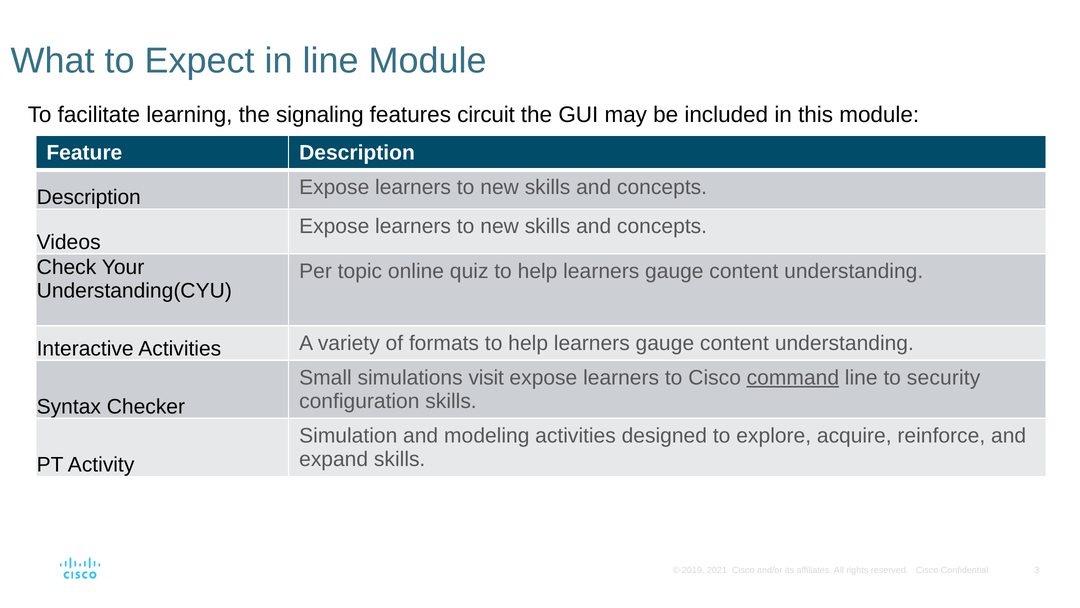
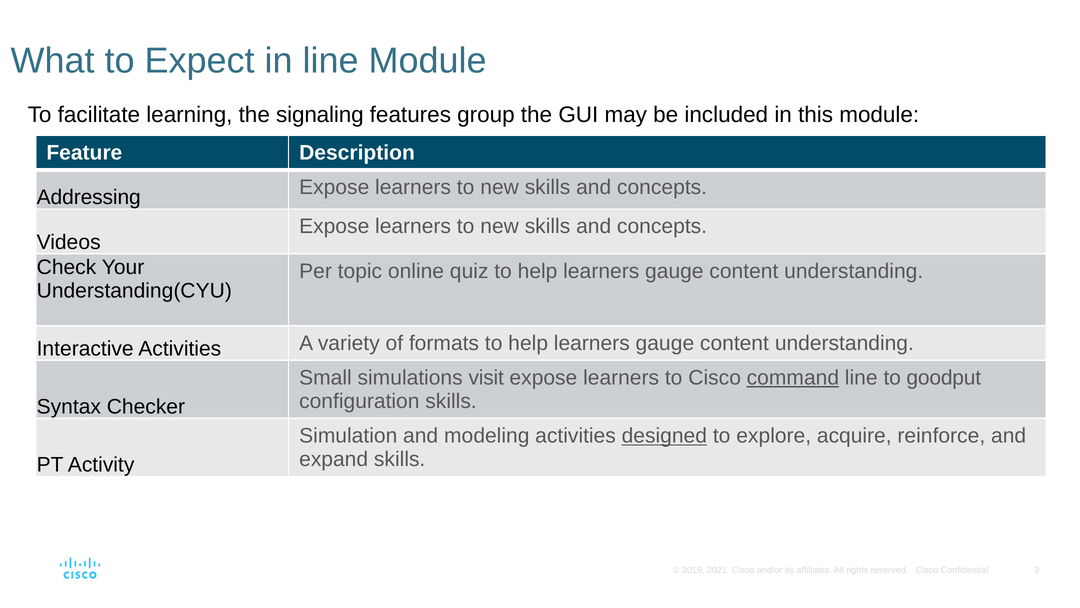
circuit: circuit -> group (486, 115)
Description: Description -> Addressing (89, 197)
security: security -> goodput (944, 378)
designed underline: none -> present (664, 436)
